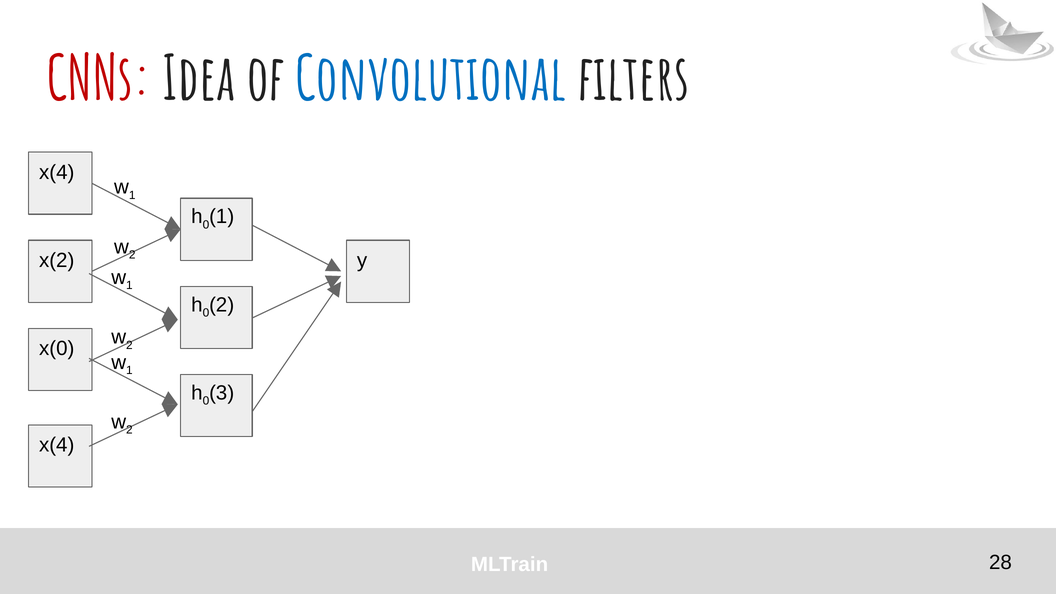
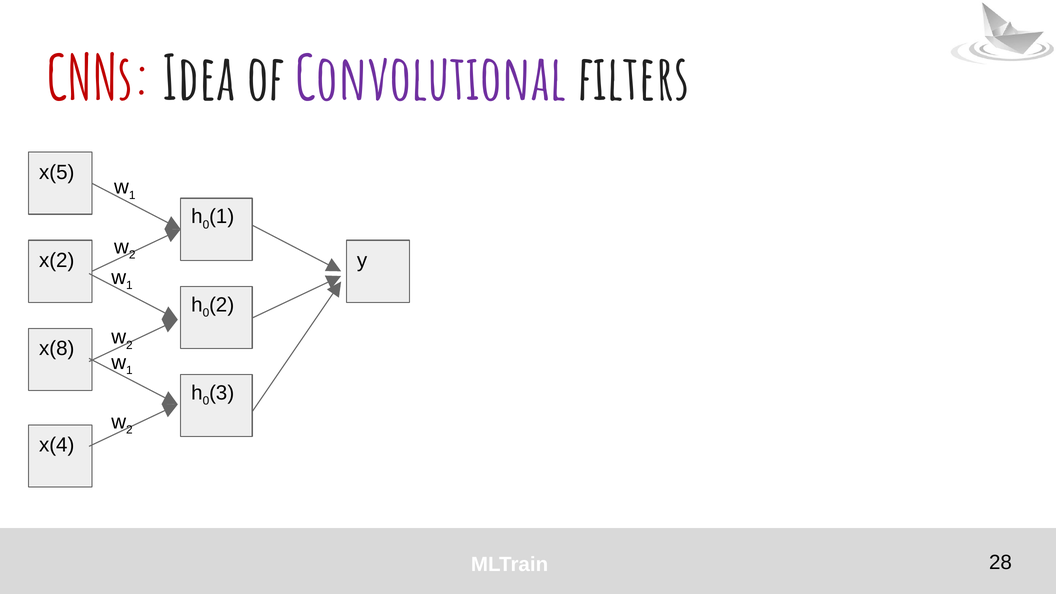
Convolutional colour: blue -> purple (431, 80)
x(4: x(4 -> x(5 (57, 172)
x(0: x(0 -> x(8 (57, 348)
